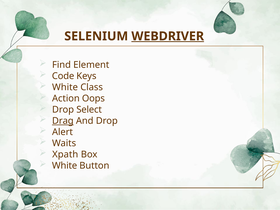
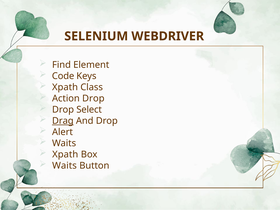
WEBDRIVER underline: present -> none (168, 36)
White: White -> Xpath (65, 87)
Action Oops: Oops -> Drop (93, 98)
White: White -> Waits (64, 166)
